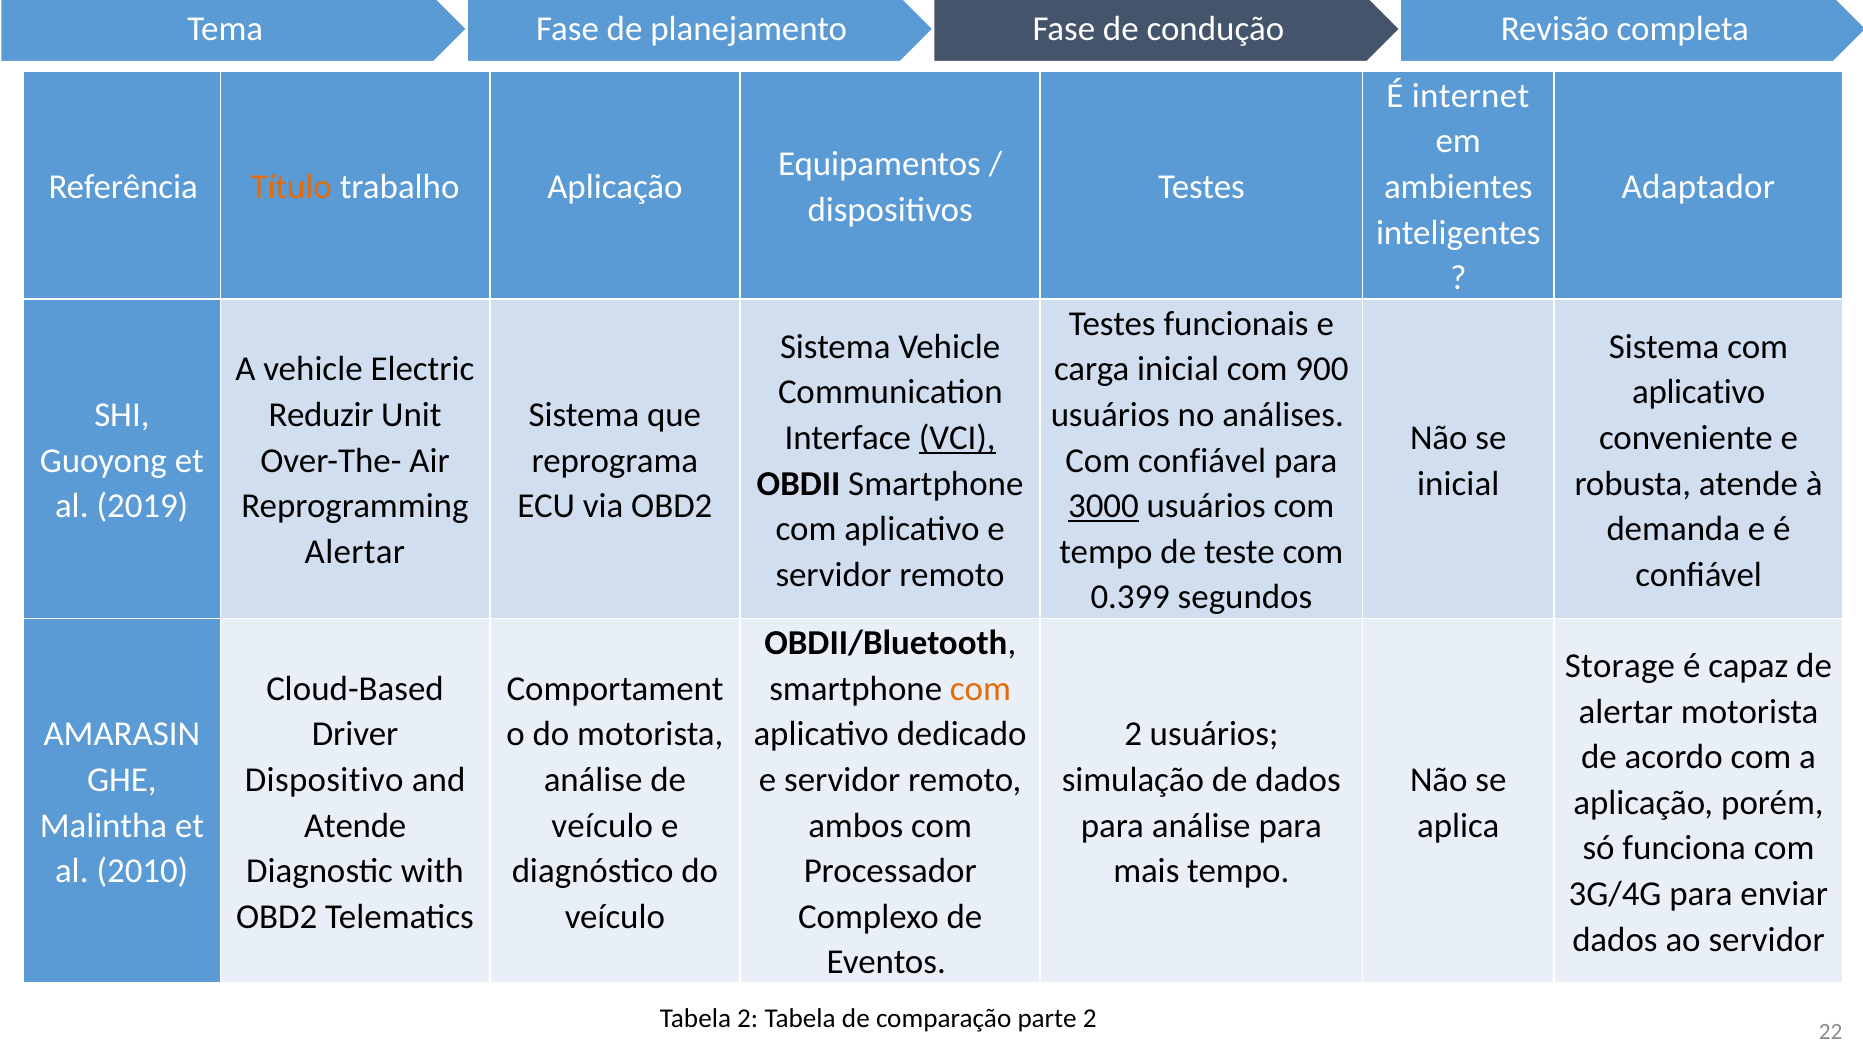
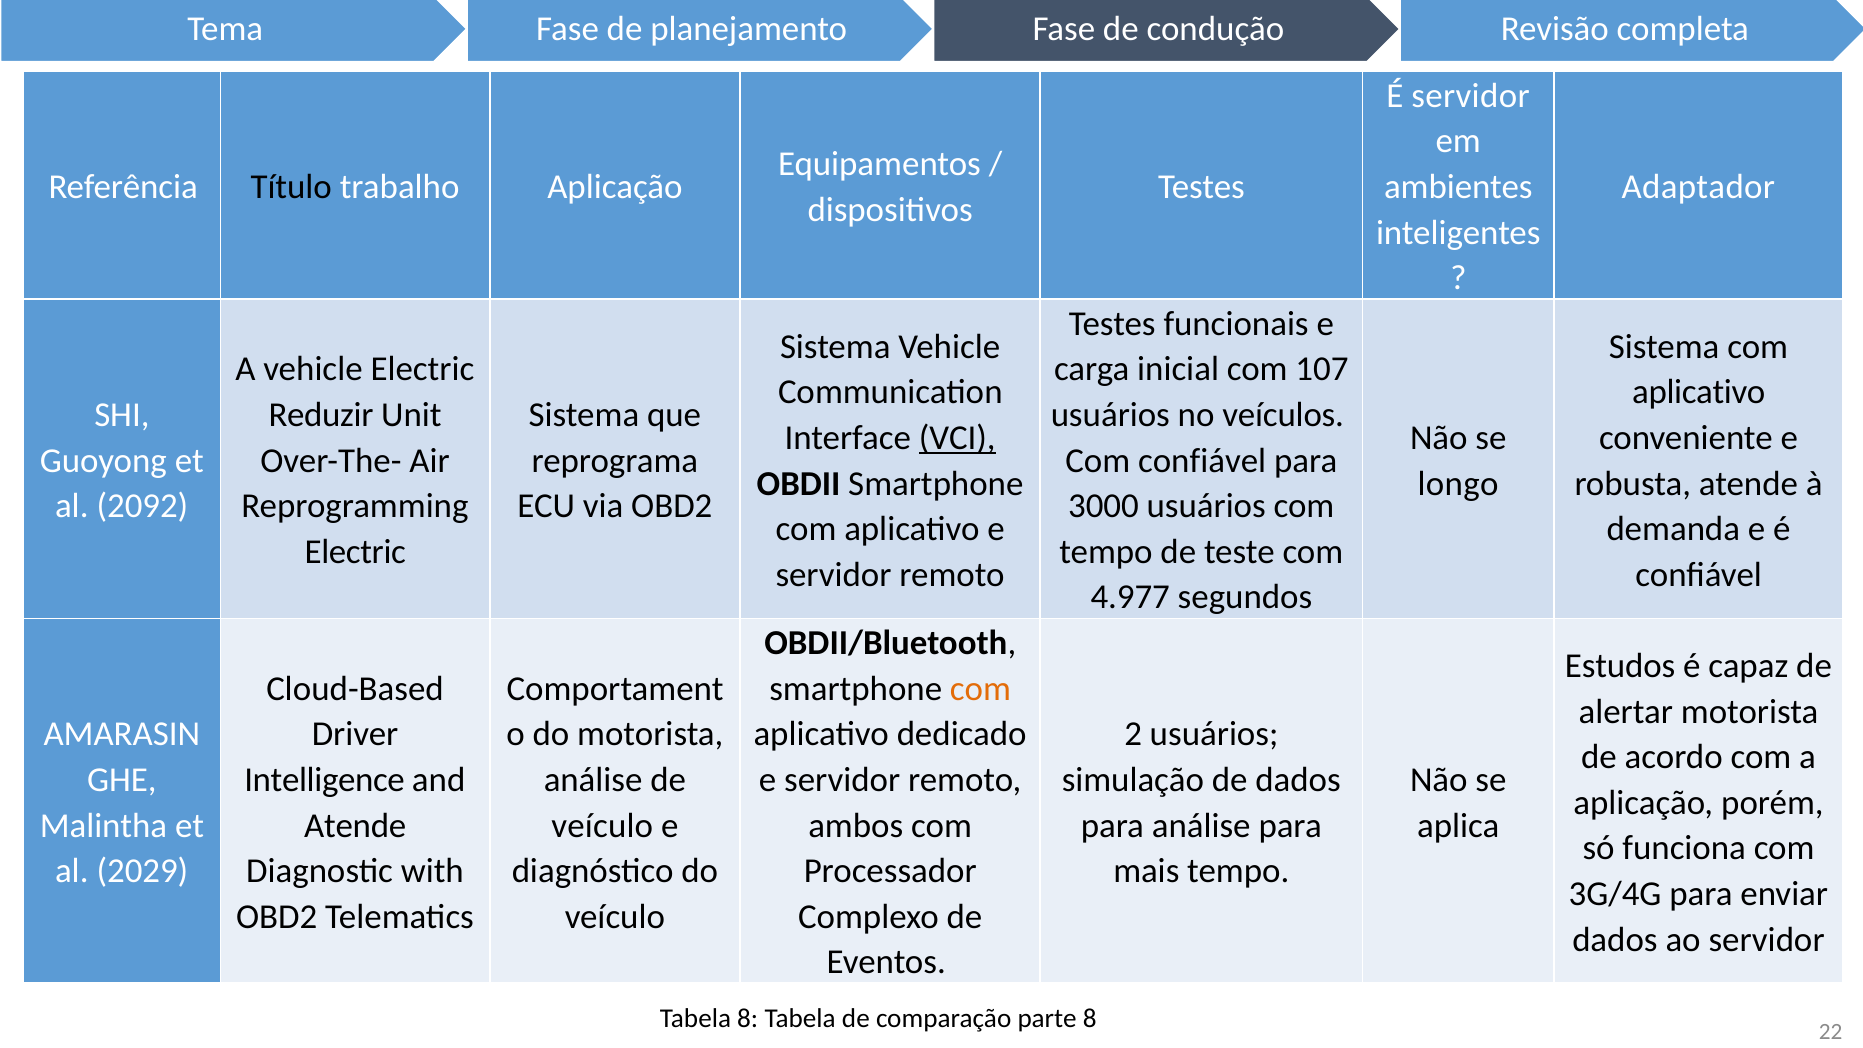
É internet: internet -> servidor (1471, 96)
Título colour: orange -> black (291, 187)
900: 900 -> 107 (1322, 369)
análises: análises -> veículos (1283, 415)
inicial: inicial -> longo (1458, 483)
2019: 2019 -> 2092 (142, 506)
3000 underline: present -> none (1103, 506)
Alertar: Alertar -> Electric (355, 552)
0.399: 0.399 -> 4.977 (1130, 597)
Storage: Storage -> Estudos (1620, 666)
Dispositivo: Dispositivo -> Intelligence (325, 780)
2010: 2010 -> 2029 (142, 871)
Tabela 2: 2 -> 8 (748, 1018)
parte 2: 2 -> 8 (1090, 1018)
